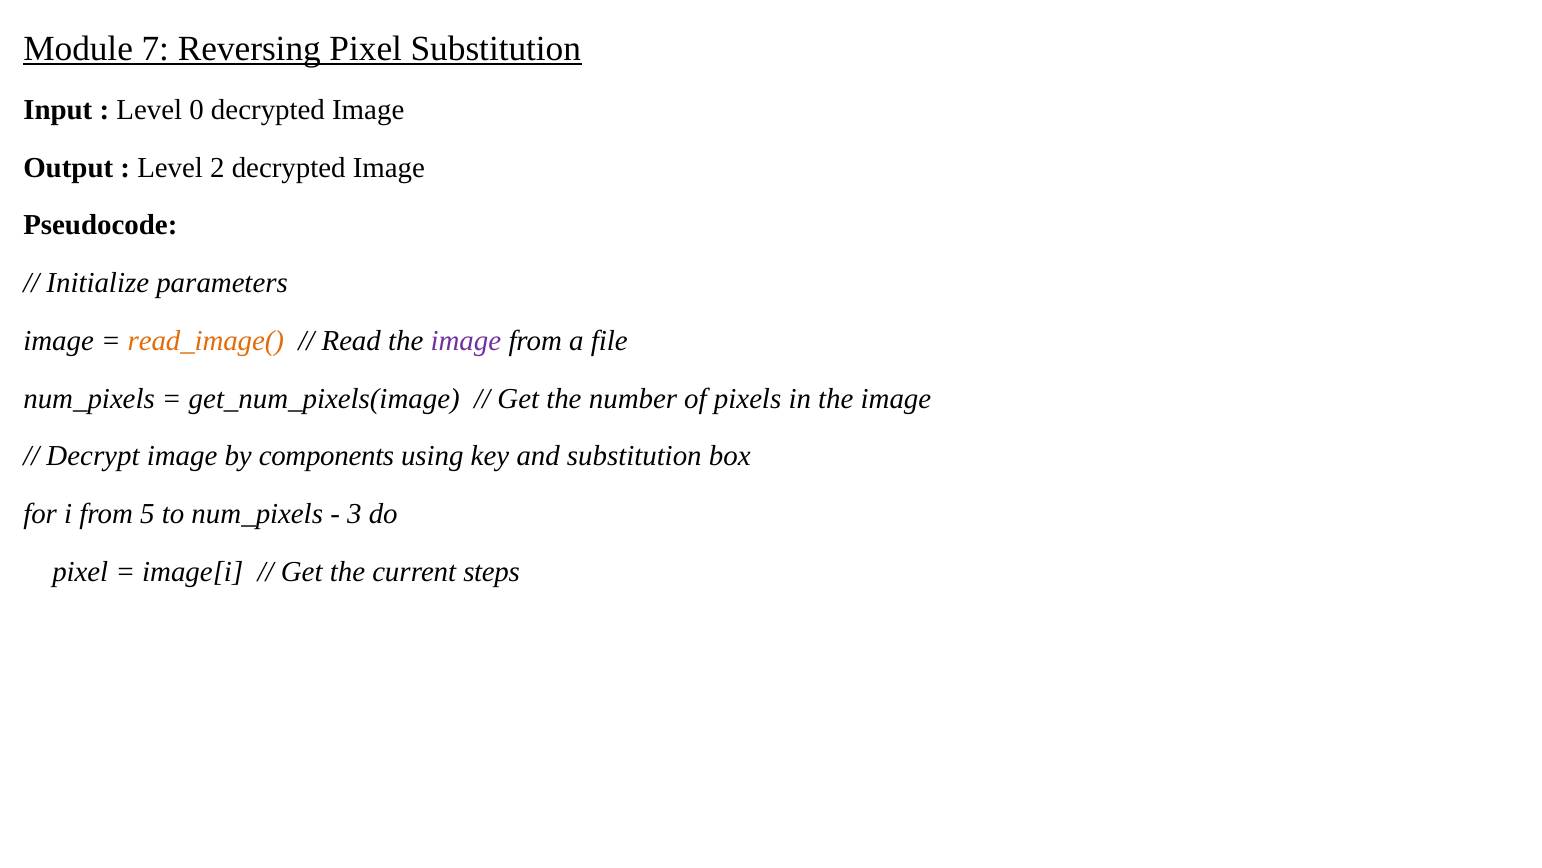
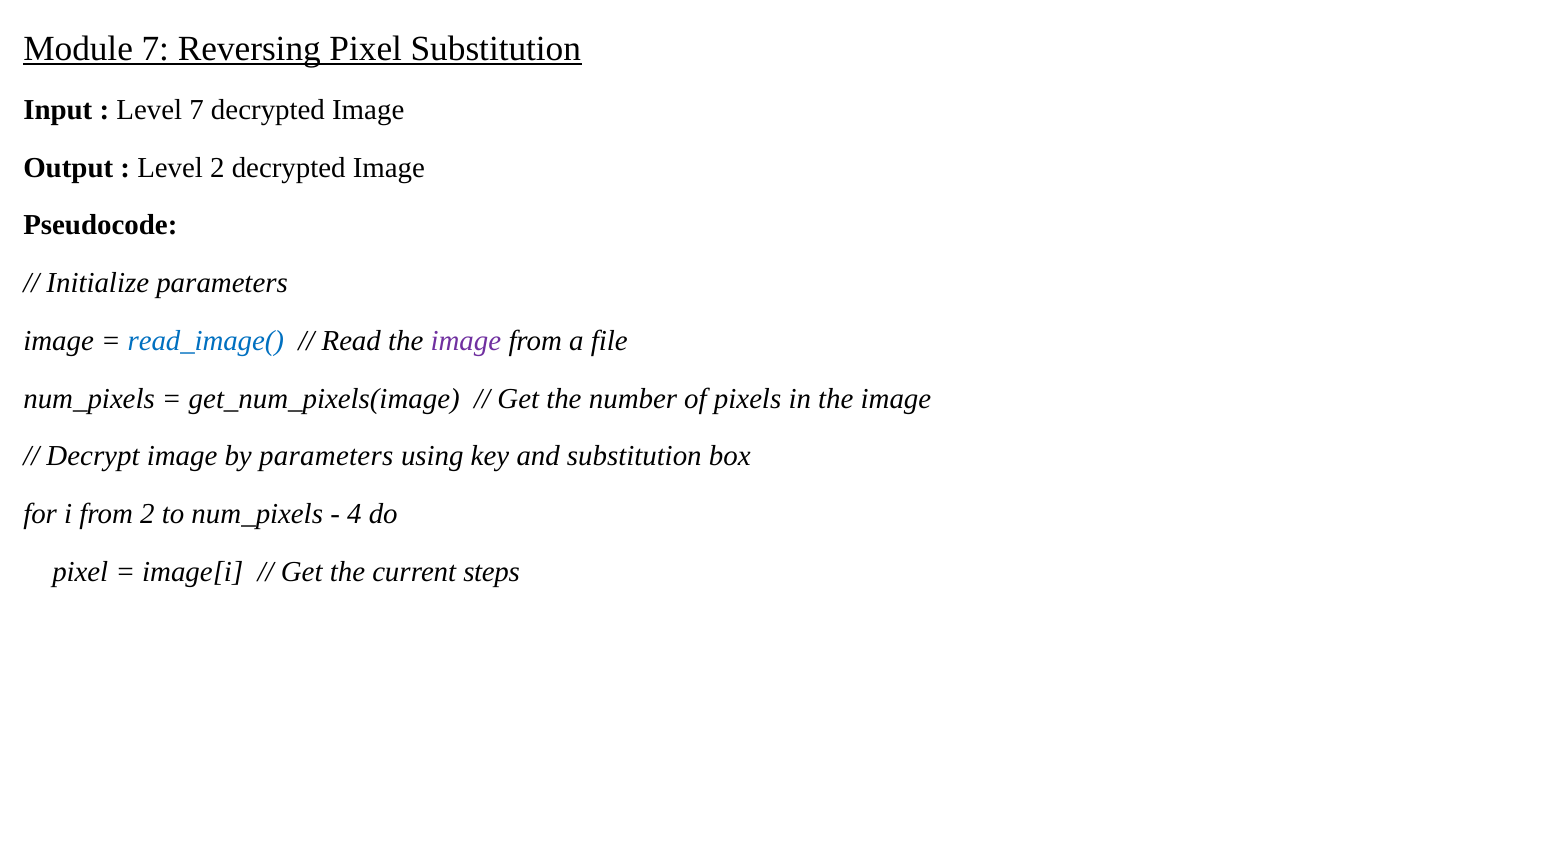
Level 0: 0 -> 7 (197, 110)
read_image( colour: orange -> blue (206, 341)
by components: components -> parameters (326, 456)
from 5: 5 -> 2 (147, 514)
3: 3 -> 4 (354, 514)
